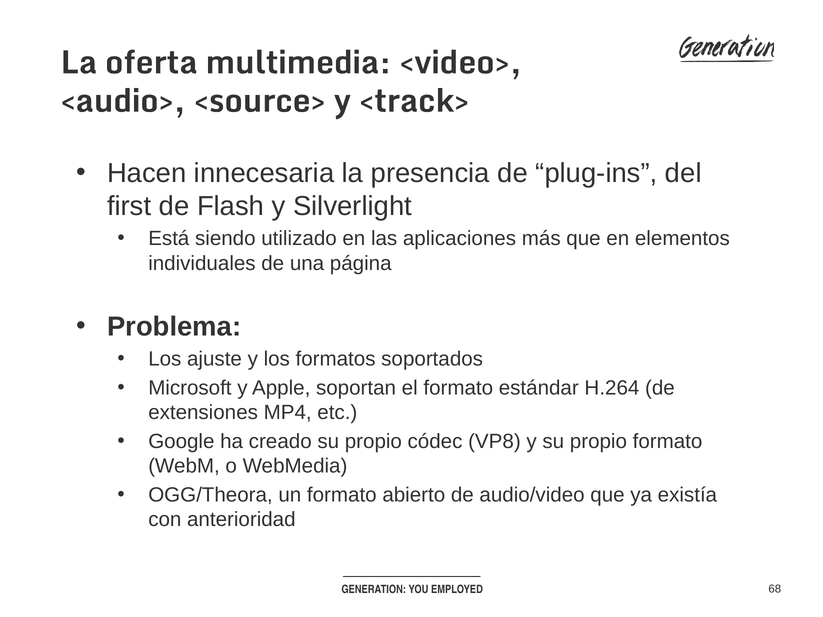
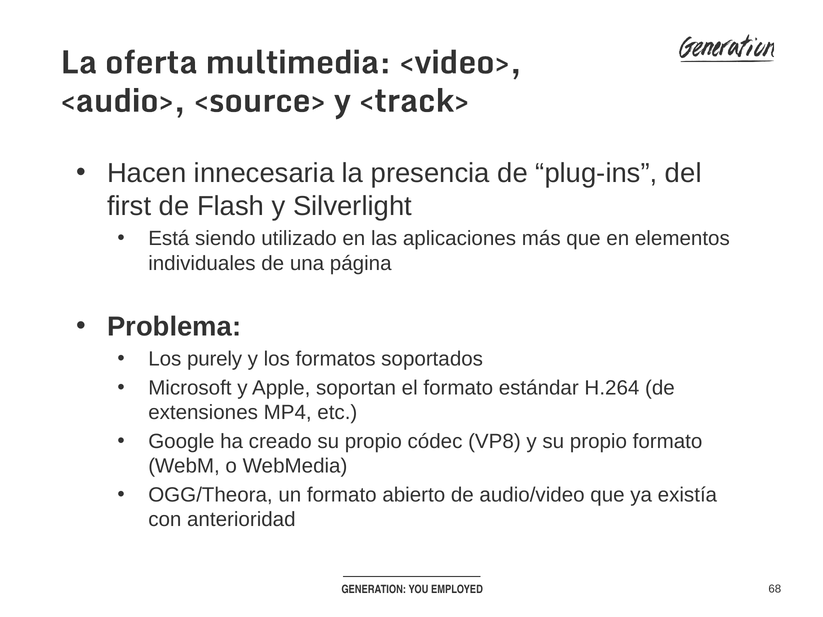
ajuste: ajuste -> purely (215, 359)
